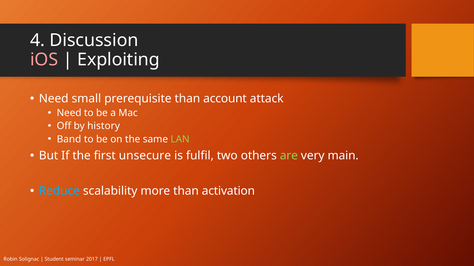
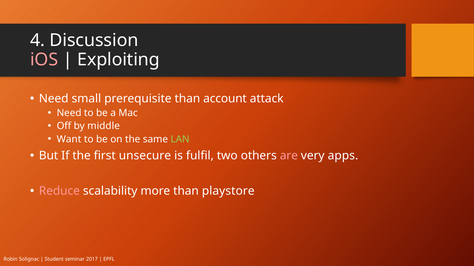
history: history -> middle (104, 126)
Band: Band -> Want (69, 139)
are colour: light green -> pink (289, 156)
main: main -> apps (343, 156)
Reduce colour: light blue -> pink (59, 192)
activation: activation -> playstore (228, 192)
